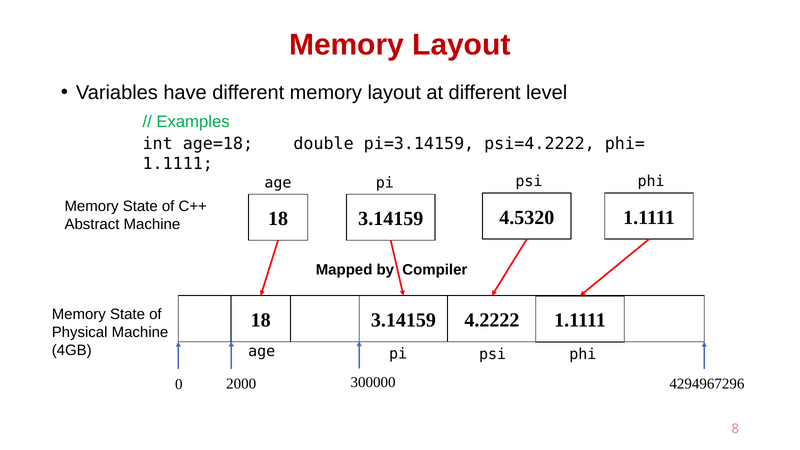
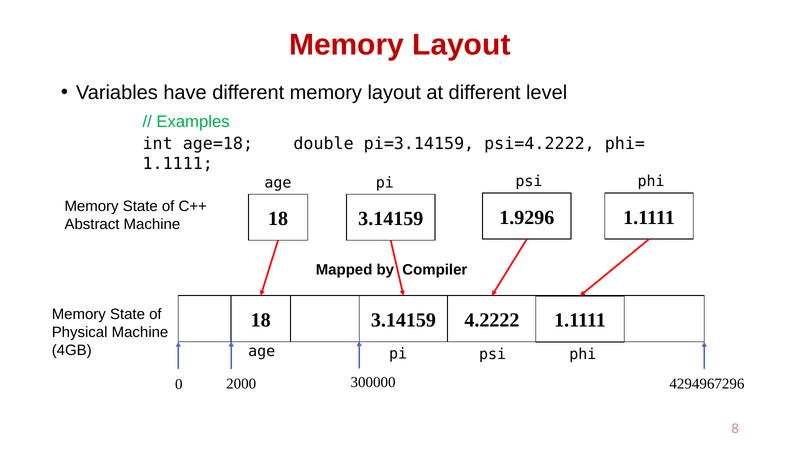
4.5320: 4.5320 -> 1.9296 (527, 218)
